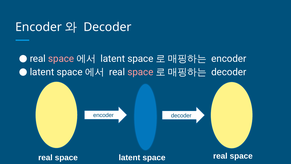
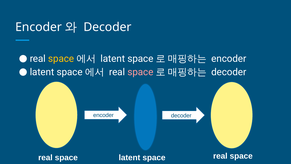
space colour: pink -> yellow (61, 59)
